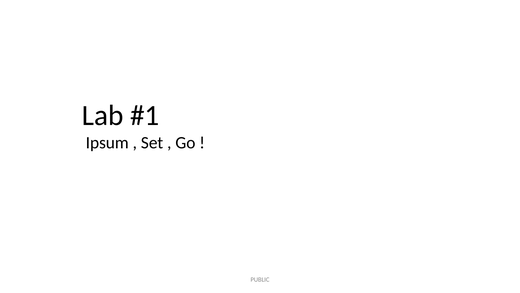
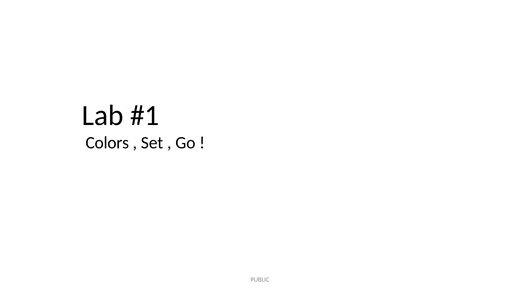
Ipsum: Ipsum -> Colors (107, 143)
